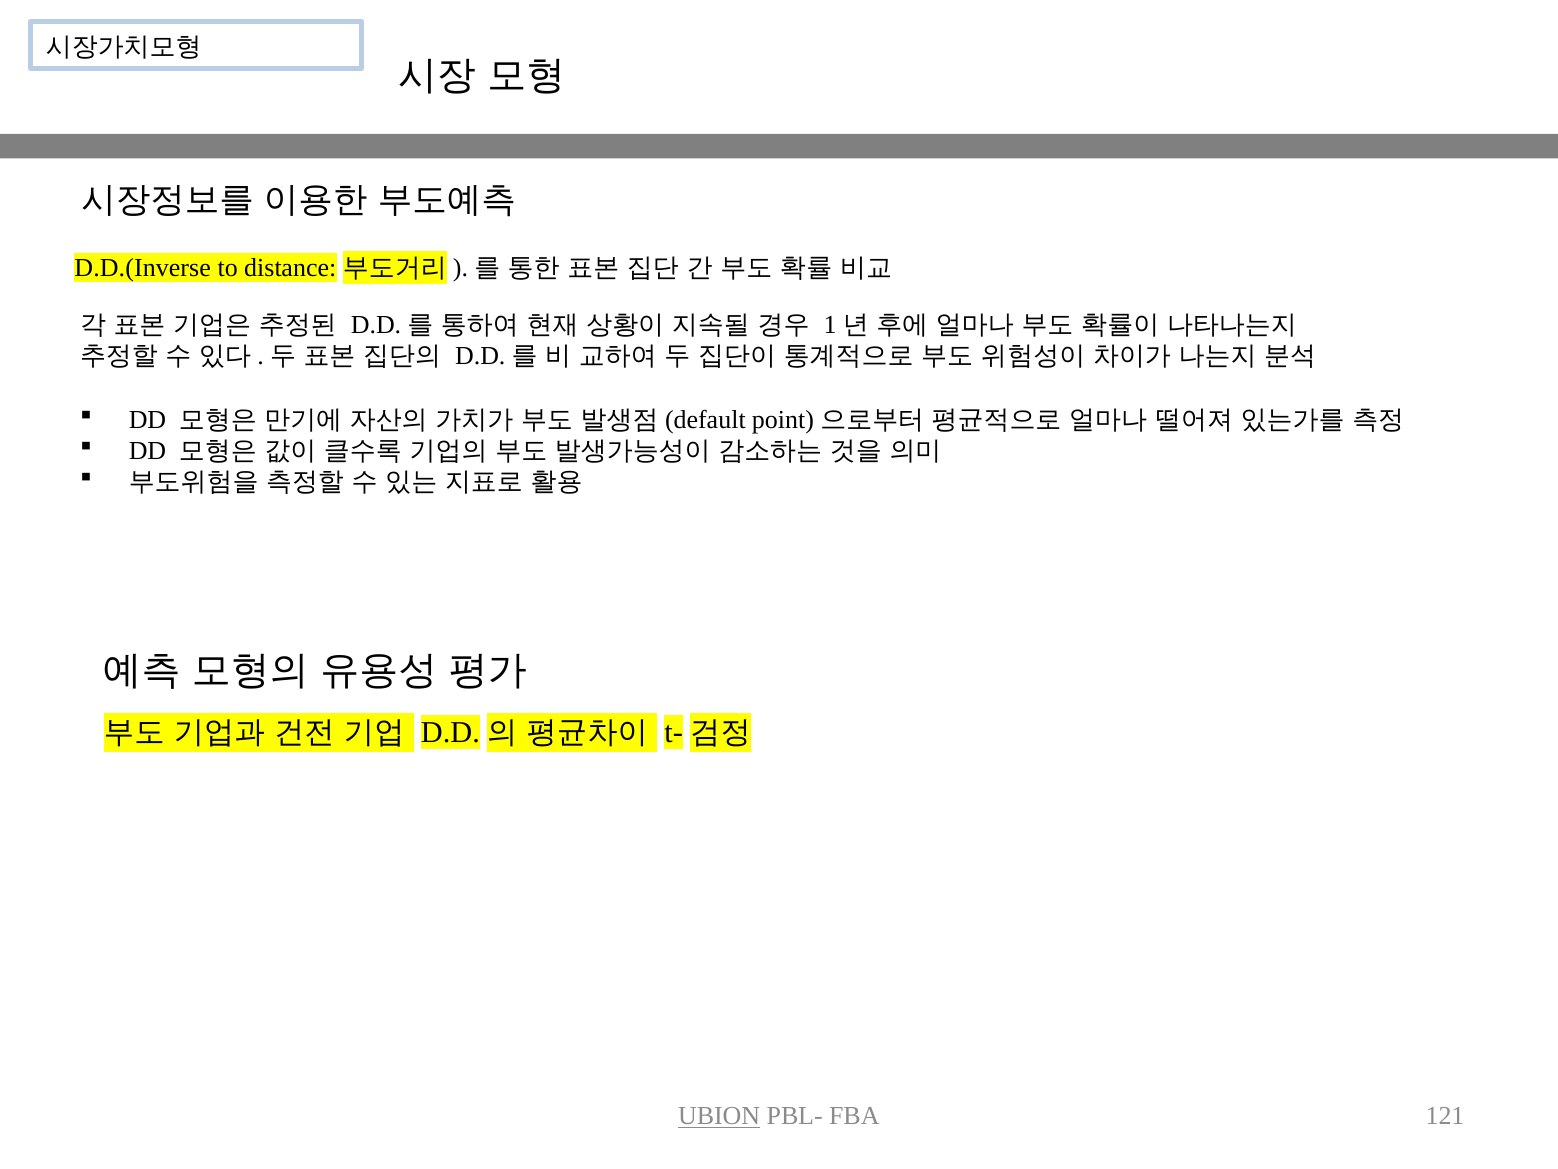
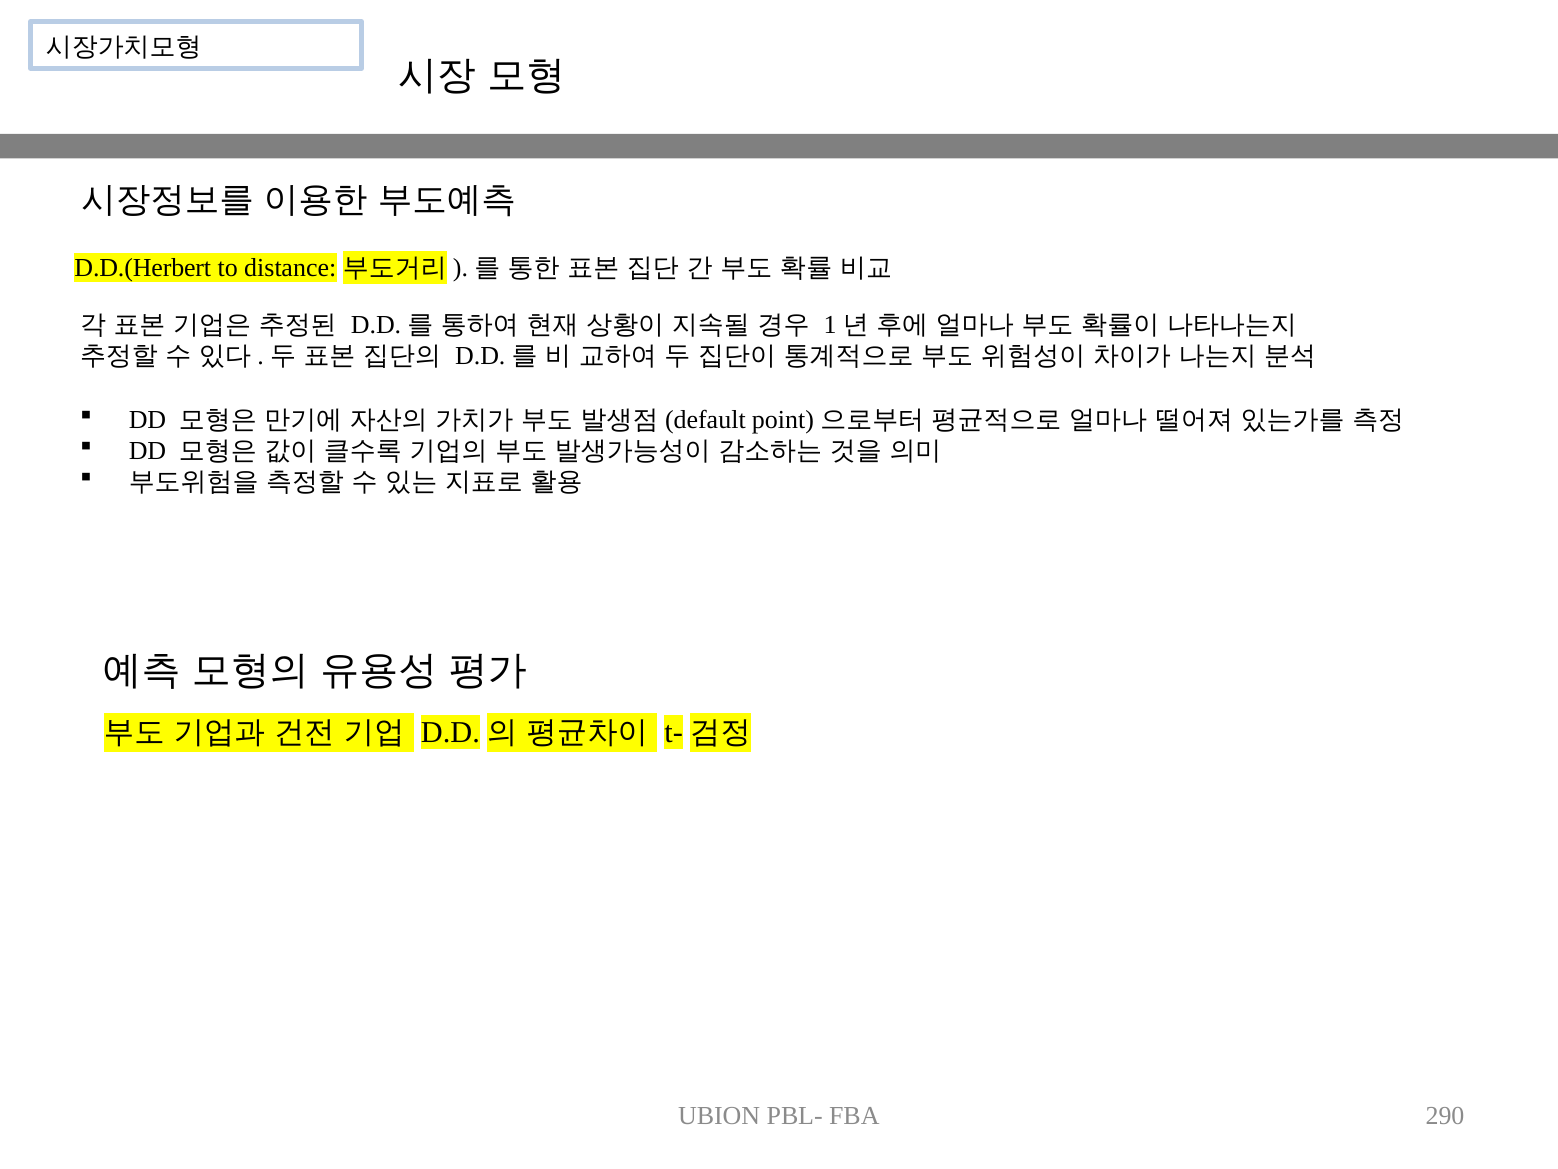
D.D.(Inverse: D.D.(Inverse -> D.D.(Herbert (143, 268)
UBION underline: present -> none (719, 1116)
121: 121 -> 290 (1445, 1116)
